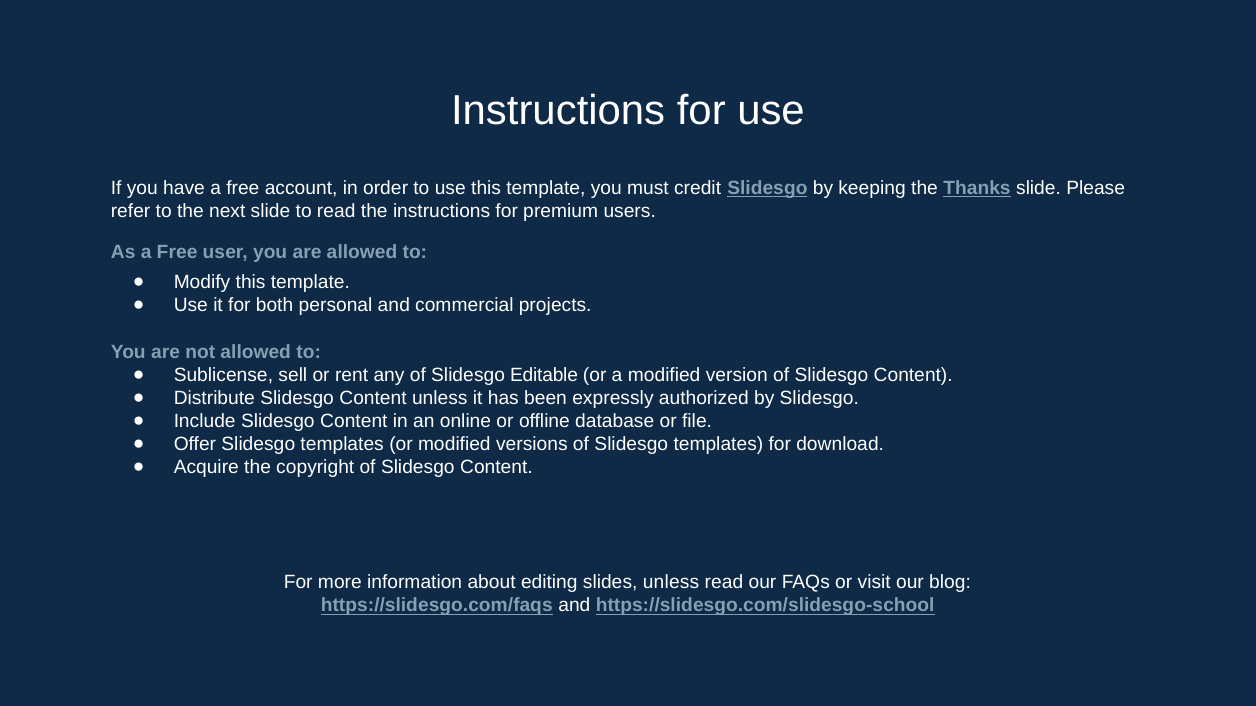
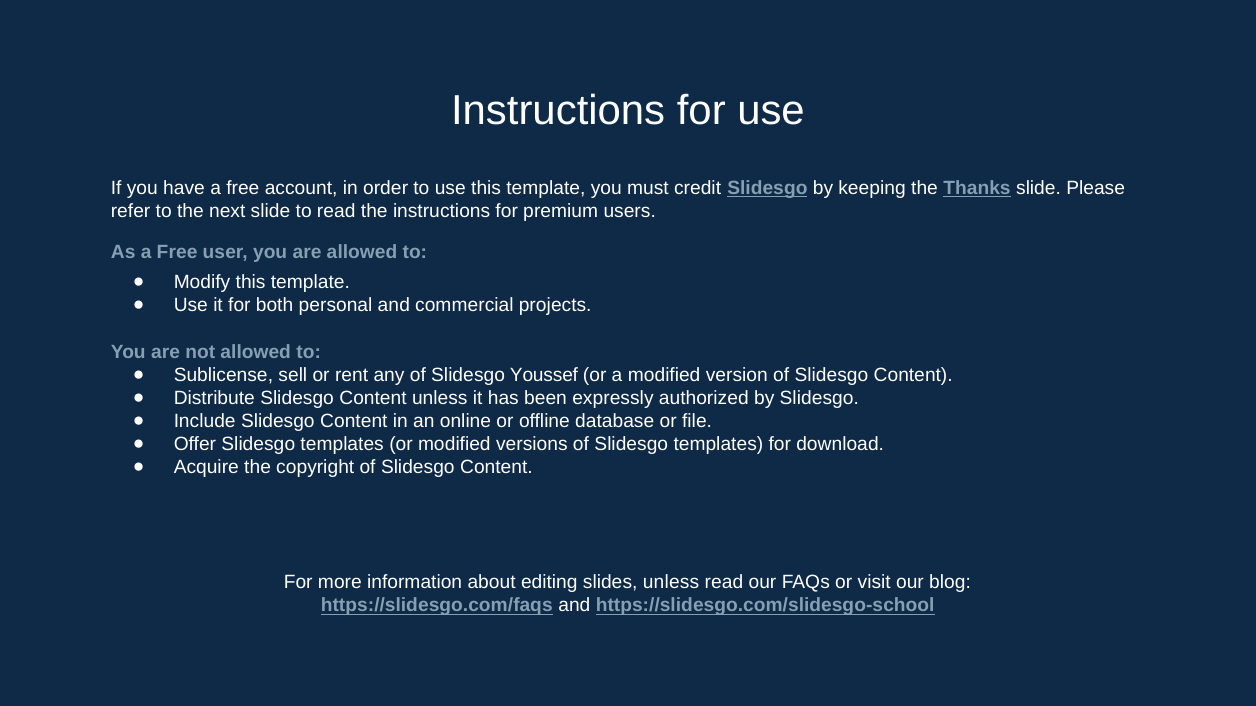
Editable: Editable -> Youssef (544, 376)
